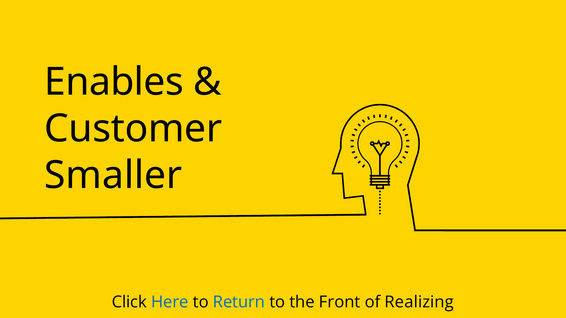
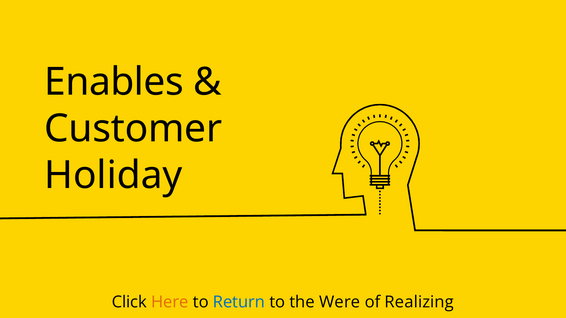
Smaller: Smaller -> Holiday (113, 175)
Here colour: blue -> orange (170, 302)
Front: Front -> Were (340, 302)
